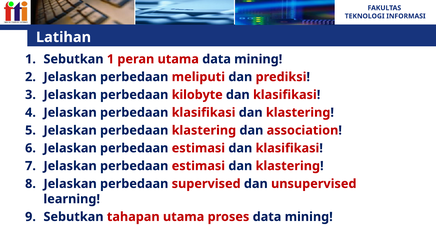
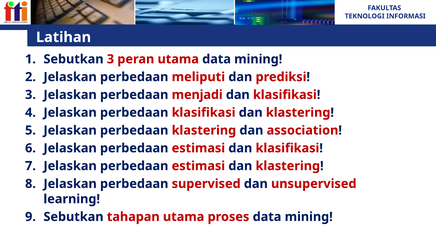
Sebutkan 1: 1 -> 3 (110, 59)
kilobyte: kilobyte -> menjadi (197, 95)
